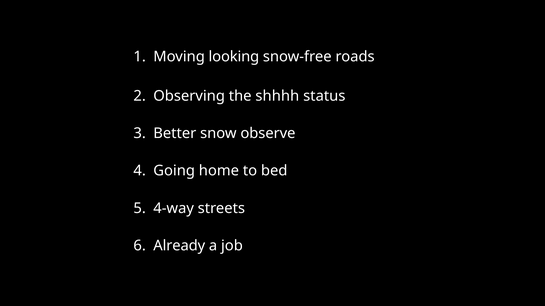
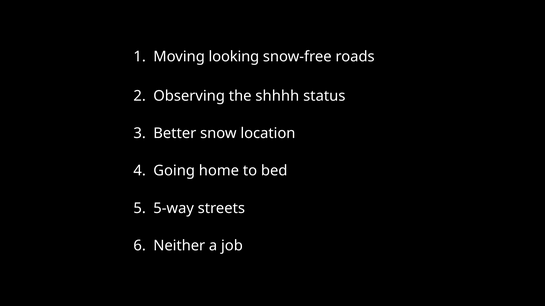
observe: observe -> location (268, 134)
4-way: 4-way -> 5-way (174, 209)
Already: Already -> Neither (179, 246)
